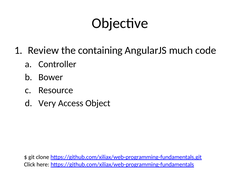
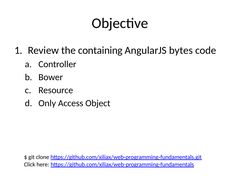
much: much -> bytes (181, 50)
Very: Very -> Only (47, 103)
